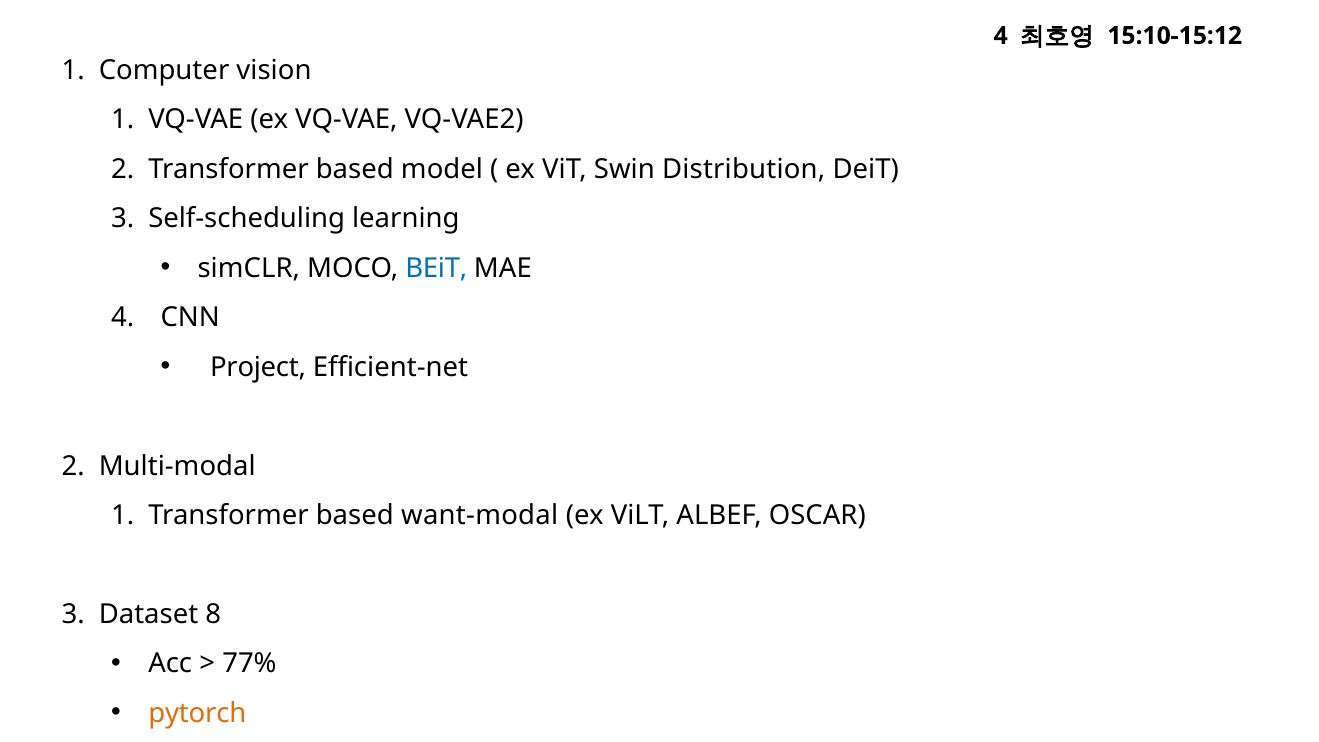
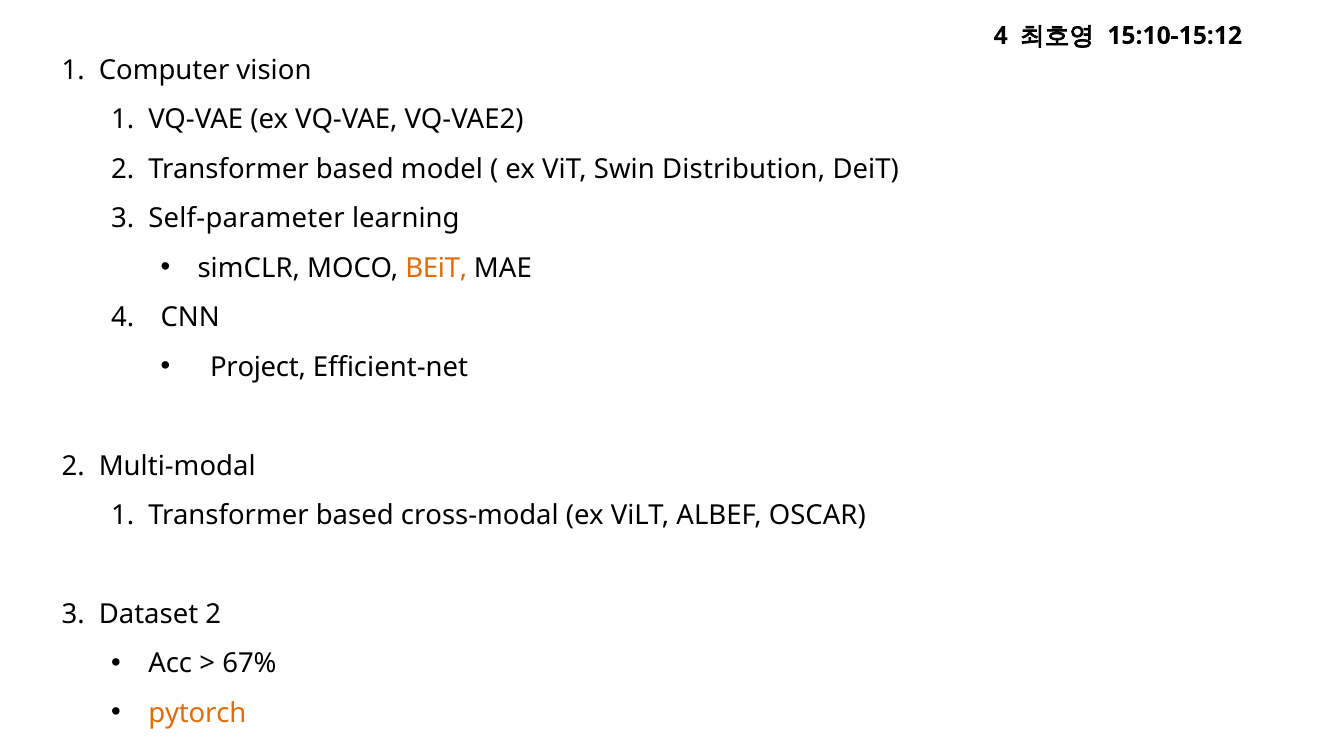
Self-scheduling: Self-scheduling -> Self-parameter (246, 219)
BEiT colour: blue -> orange (436, 268)
want-modal: want-modal -> cross-modal (480, 515)
Dataset 8: 8 -> 2 (213, 614)
77%: 77% -> 67% (249, 664)
